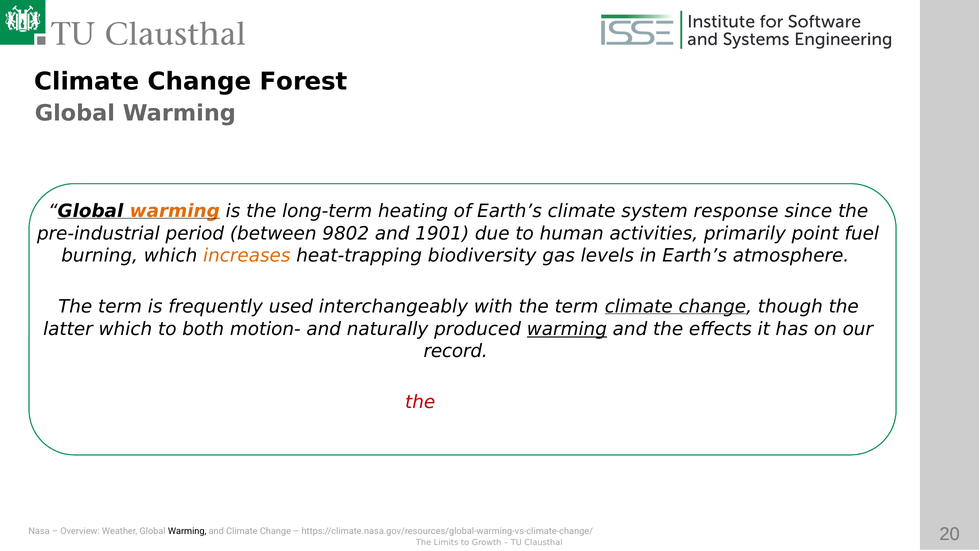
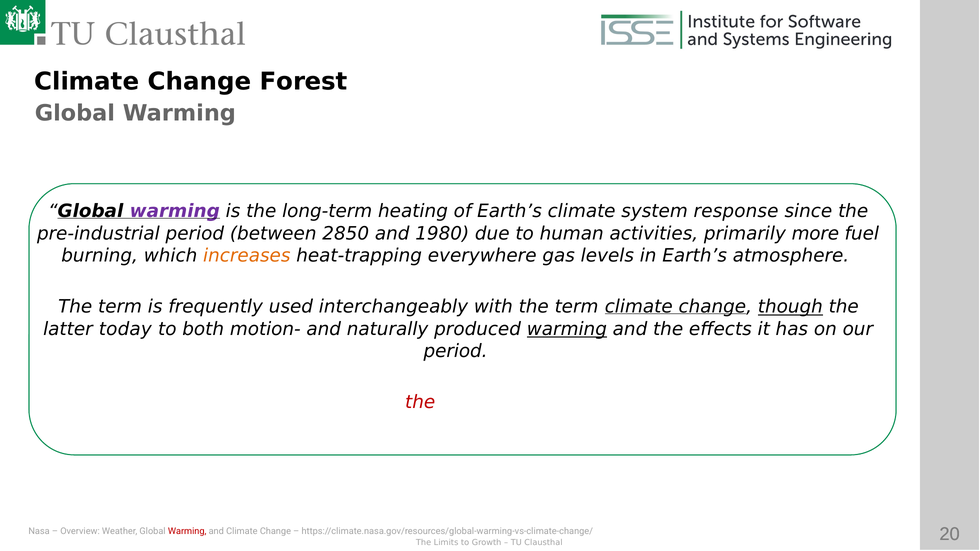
warming colour: orange -> purple (175, 212)
9802: 9802 -> 2850 (346, 234)
1901: 1901 -> 1980 (442, 234)
point: point -> more (815, 234)
biodiversity: biodiversity -> everywhere (482, 256)
though underline: none -> present (790, 307)
latter which: which -> today (125, 329)
record: record -> period (456, 351)
Warming colour: black -> red (187, 532)
